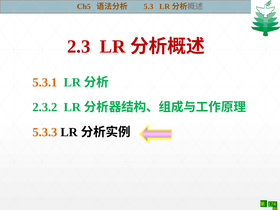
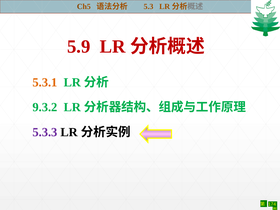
2.3: 2.3 -> 5.9 (79, 47)
2.3.2: 2.3.2 -> 9.3.2 (45, 107)
5.3.3 colour: orange -> purple (45, 132)
